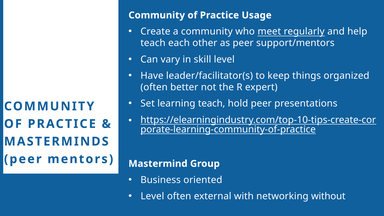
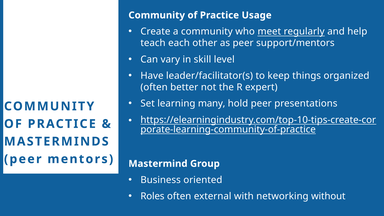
learning teach: teach -> many (212, 104)
Level: Level -> Roles (152, 196)
